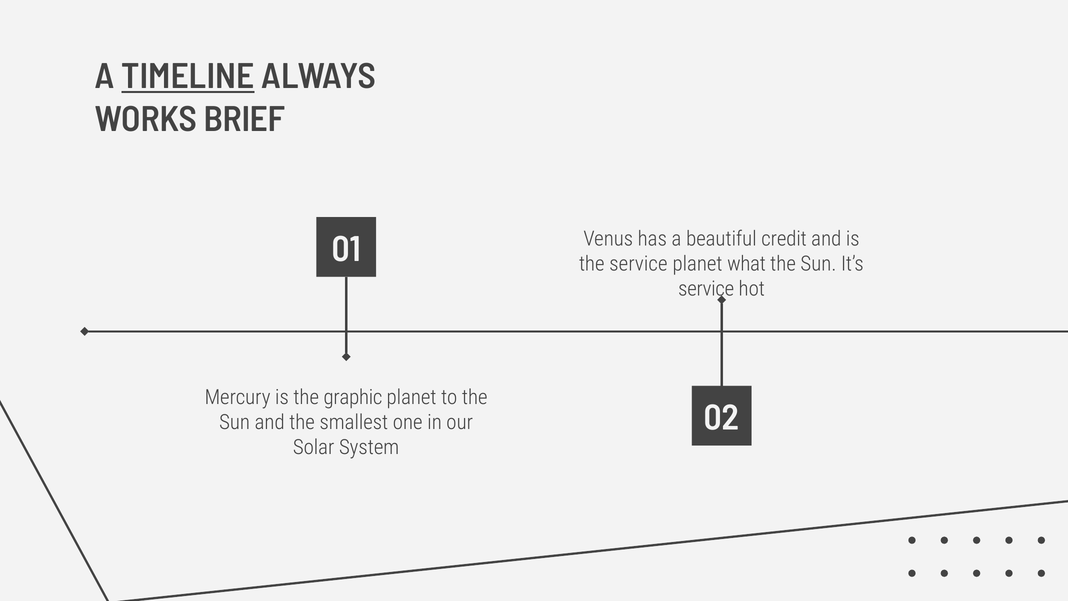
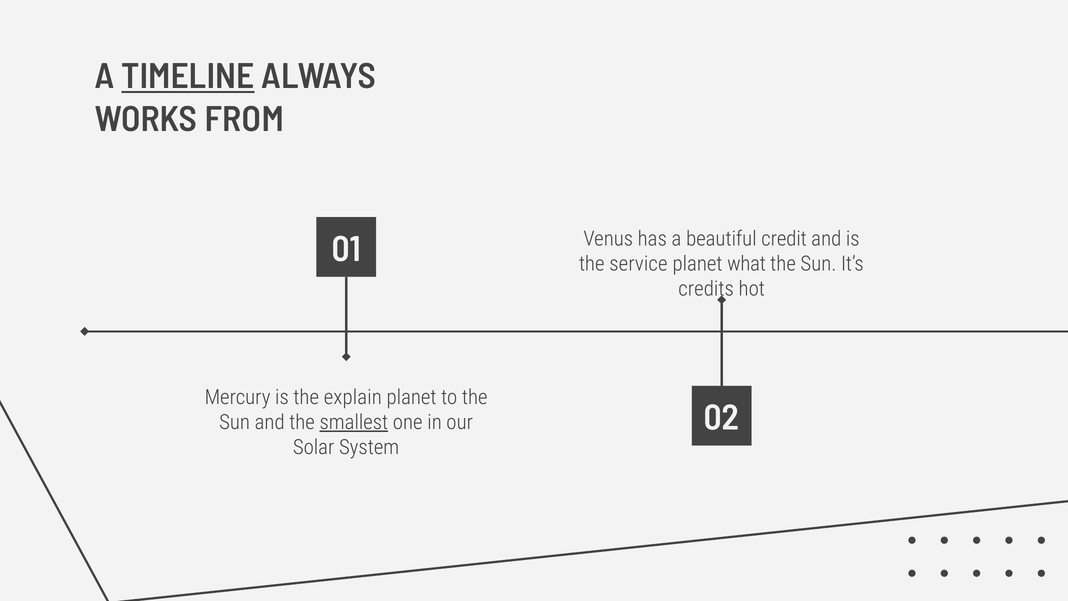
BRIEF: BRIEF -> FROM (244, 119)
service: service -> credits (706, 289)
graphic: graphic -> explain (353, 397)
smallest underline: none -> present (354, 422)
